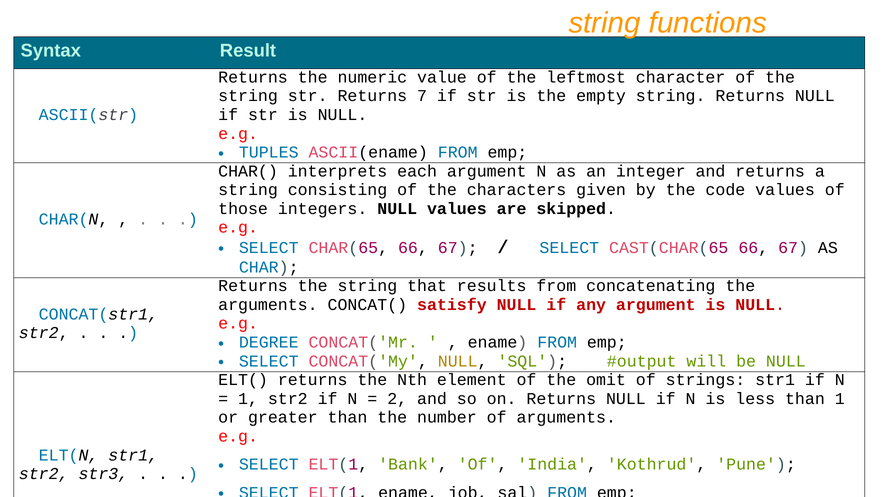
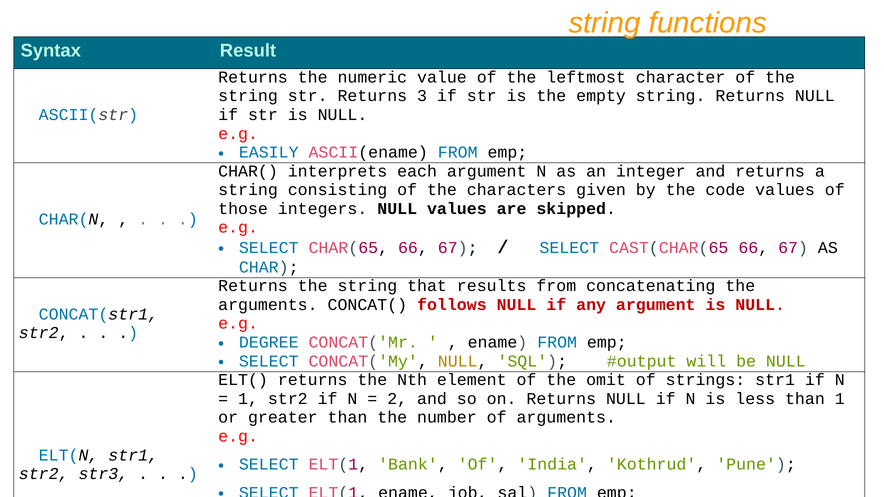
7: 7 -> 3 (422, 96)
TUPLES: TUPLES -> EASILY (269, 152)
satisfy: satisfy -> follows (452, 305)
